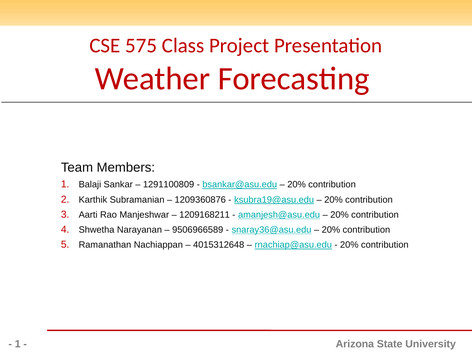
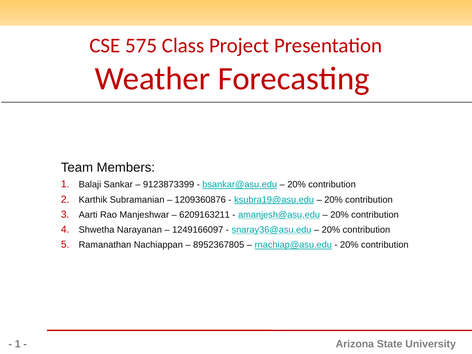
1291100809: 1291100809 -> 9123873399 (169, 185)
1209168211: 1209168211 -> 6209163211 (205, 215)
9506966589: 9506966589 -> 1249166097 (198, 230)
4015312648: 4015312648 -> 8952367805 (219, 245)
